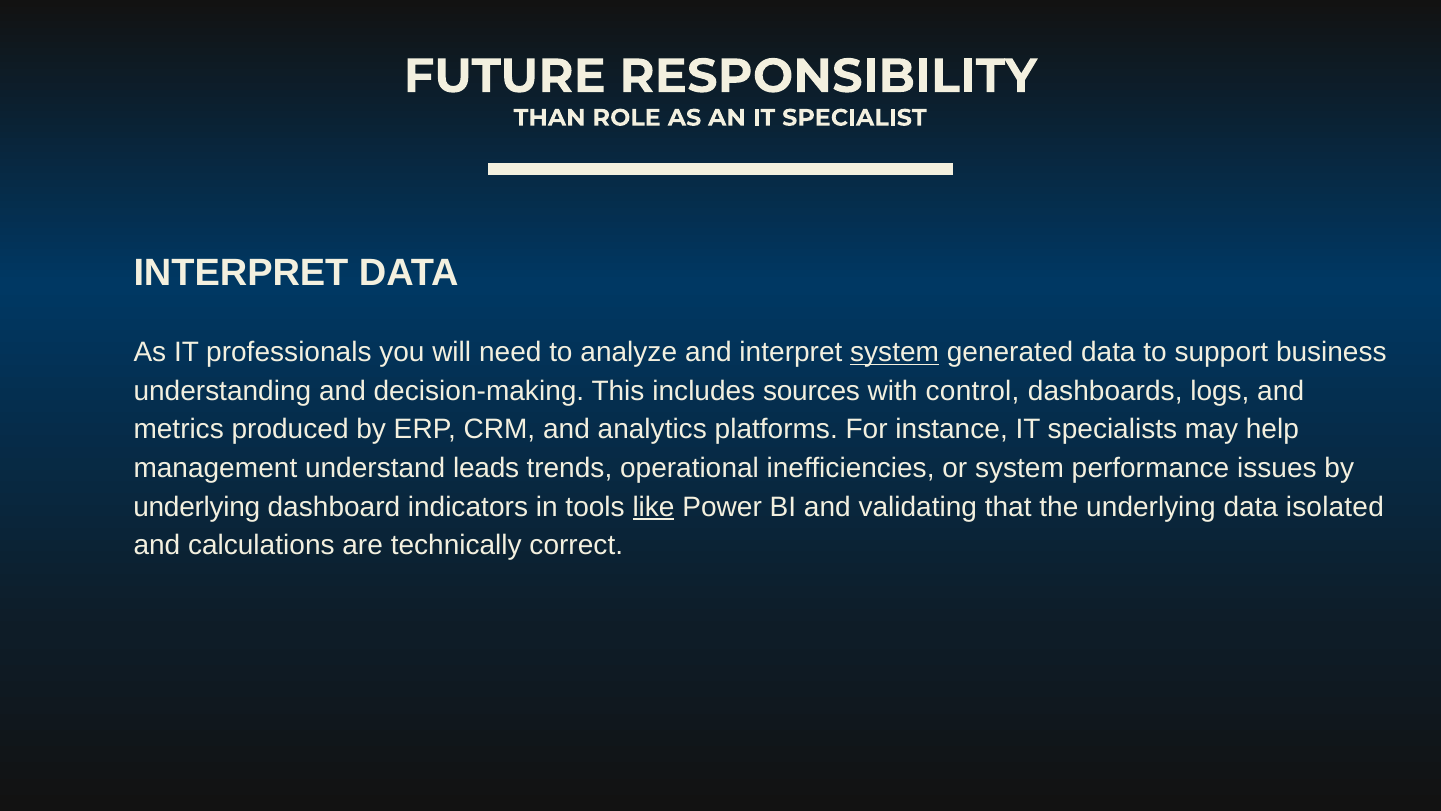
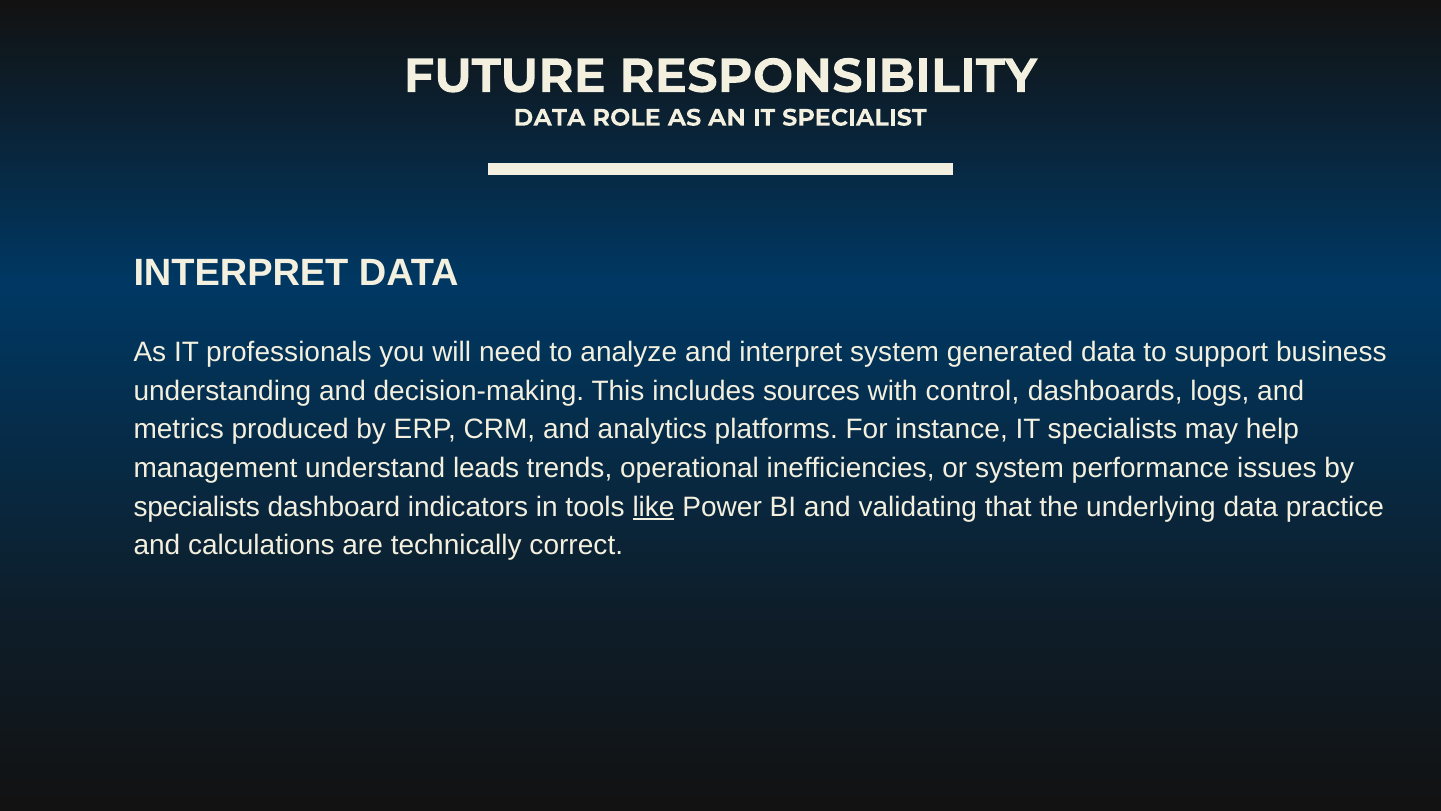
THAN: THAN -> DATA (550, 118)
system underline: present -> none (895, 352)
underlying: underlying -> specialists (197, 507)
isolated: isolated -> practice (1335, 507)
